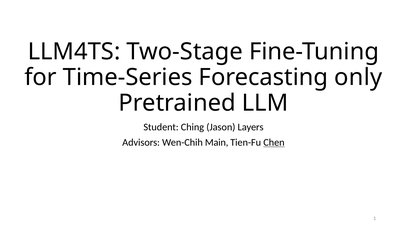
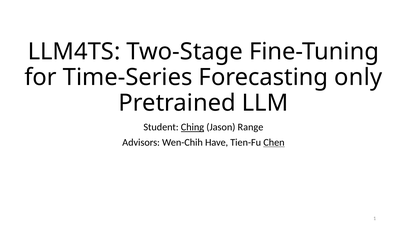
Ching underline: none -> present (193, 127)
Layers: Layers -> Range (251, 127)
Main: Main -> Have (217, 142)
